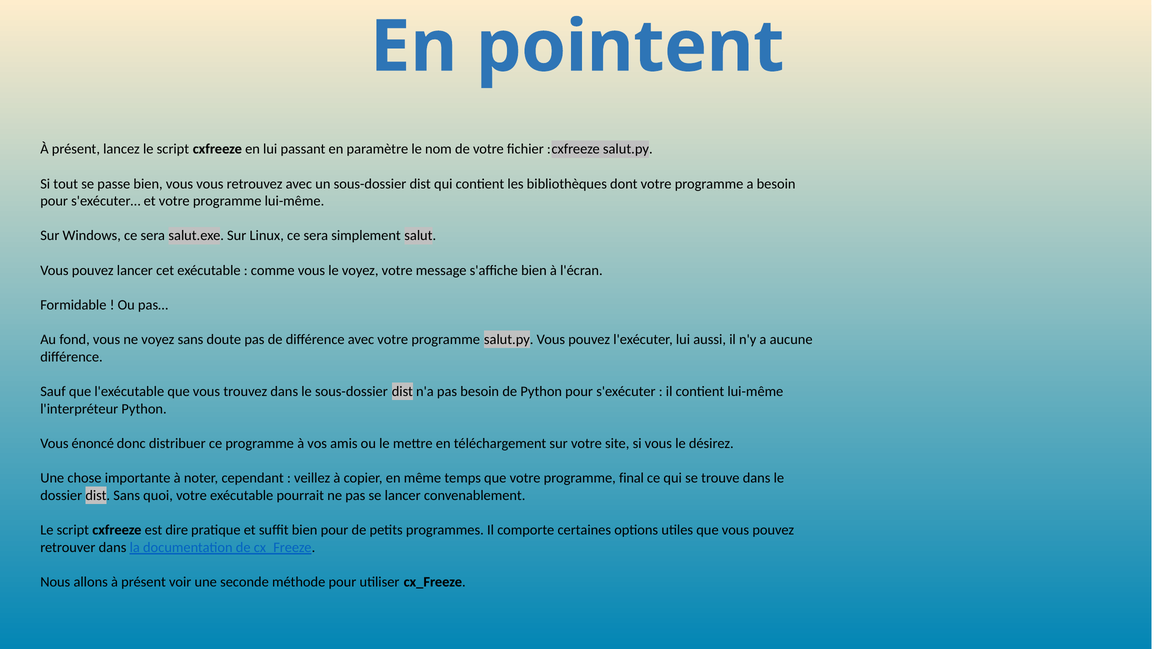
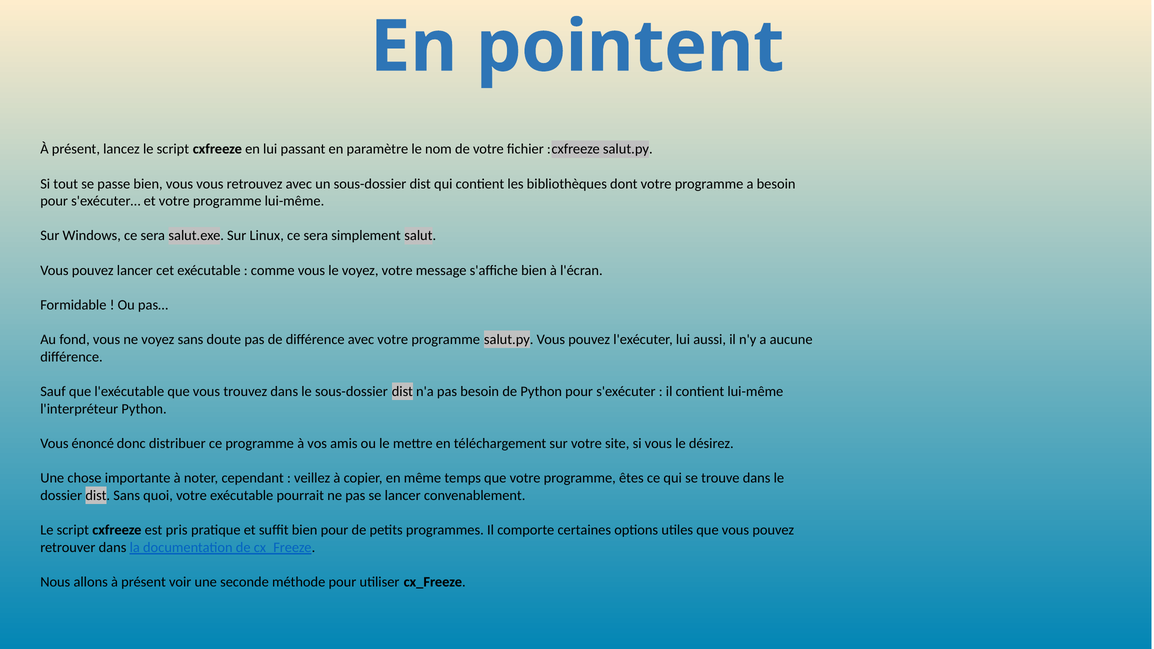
final: final -> êtes (631, 478)
dire: dire -> pris (177, 530)
